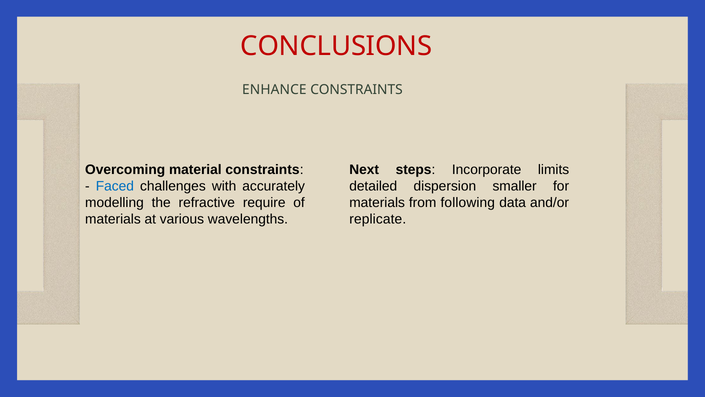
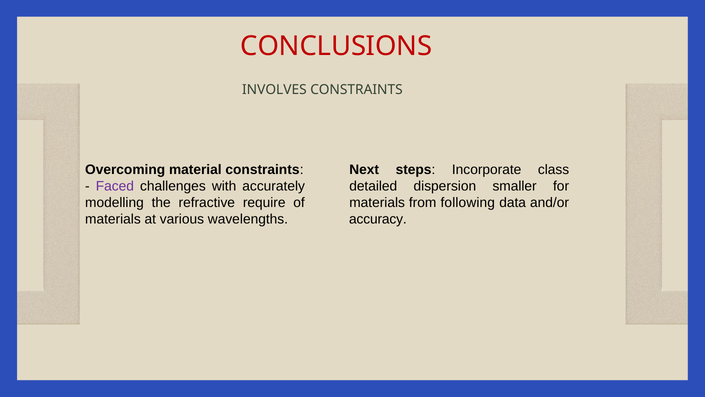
ENHANCE: ENHANCE -> INVOLVES (274, 90)
limits: limits -> class (554, 169)
Faced colour: blue -> purple (115, 186)
replicate: replicate -> accuracy (378, 219)
